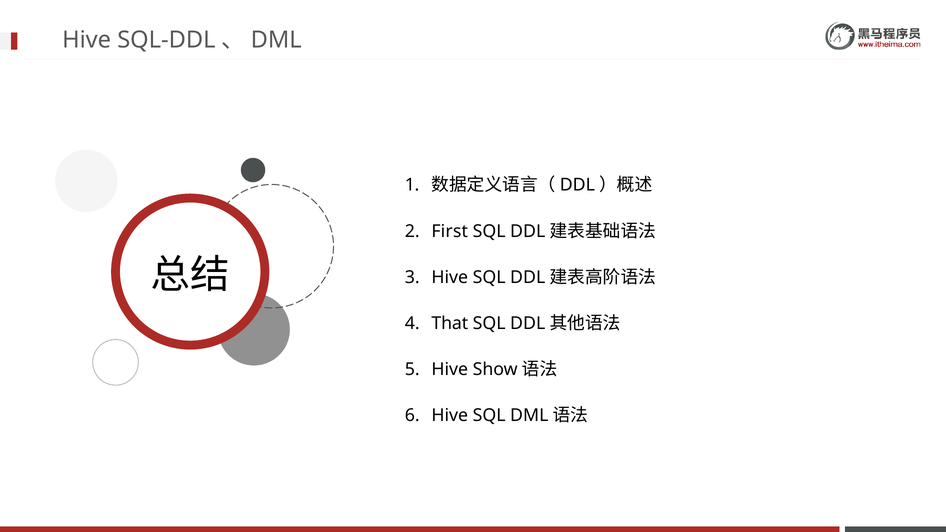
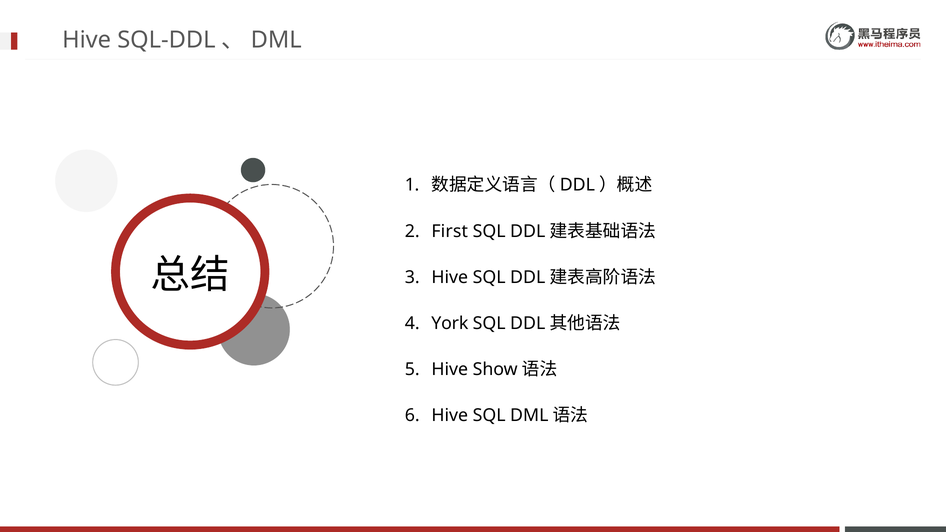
That: That -> York (450, 323)
